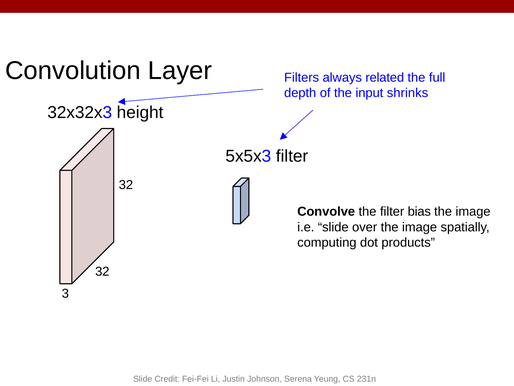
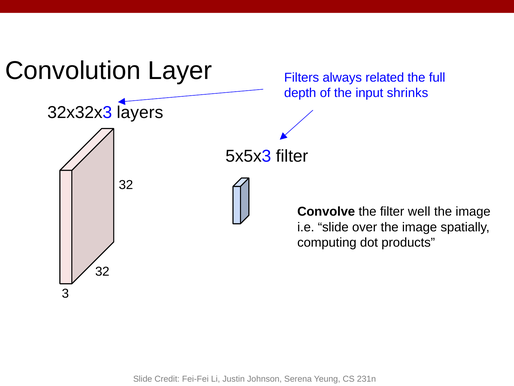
height: height -> layers (140, 112)
bias: bias -> well (419, 211)
